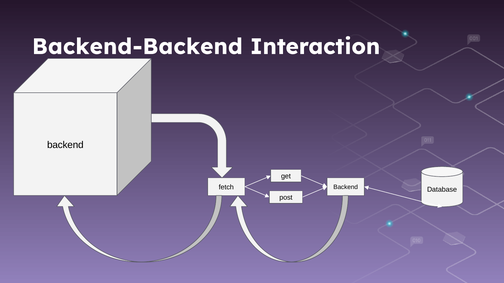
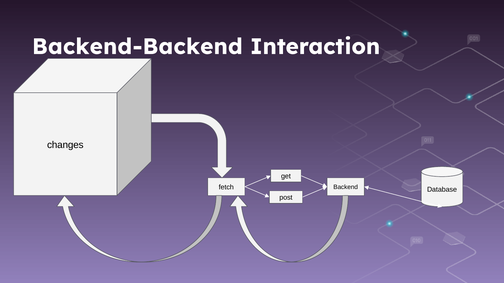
backend: backend -> changes (65, 145)
